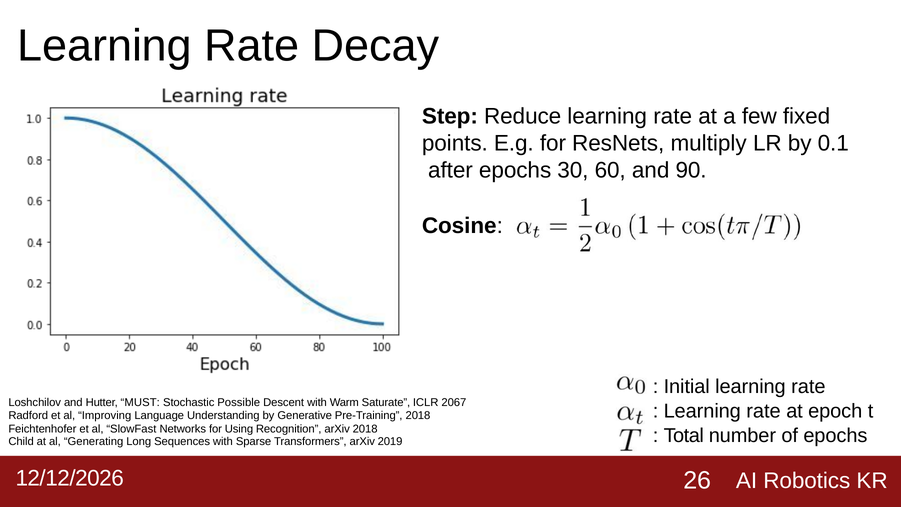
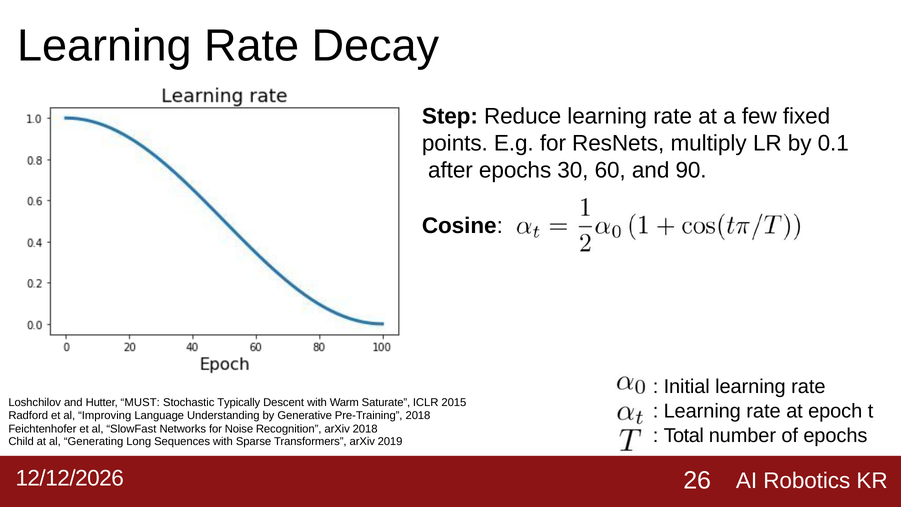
Possible: Possible -> Typically (239, 402)
2067: 2067 -> 2015 (454, 402)
Using: Using -> Noise (239, 429)
